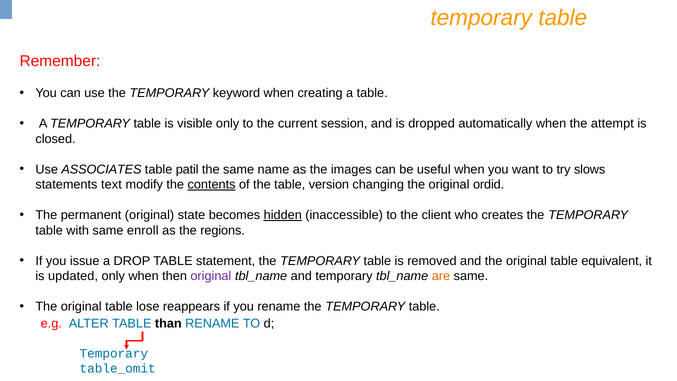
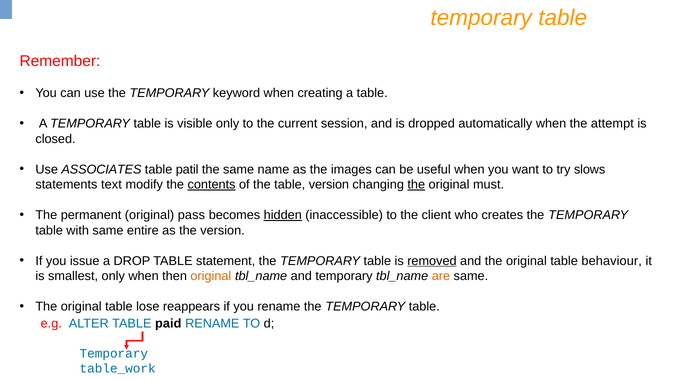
the underline: none -> present (416, 185)
ordid: ordid -> must (489, 185)
state: state -> pass (191, 215)
enroll: enroll -> entire (143, 230)
the regions: regions -> version (223, 230)
removed underline: none -> present (432, 261)
equivalent: equivalent -> behaviour (612, 261)
updated: updated -> smallest (73, 276)
original colour: purple -> orange (211, 276)
than: than -> paid (168, 323)
table_omit: table_omit -> table_work (118, 369)
